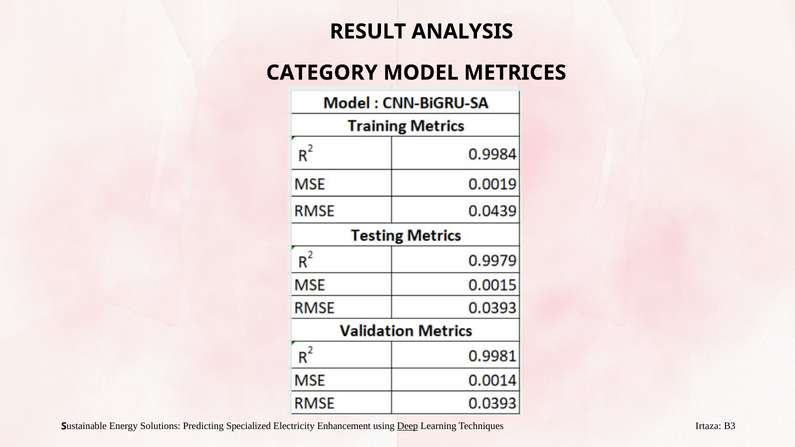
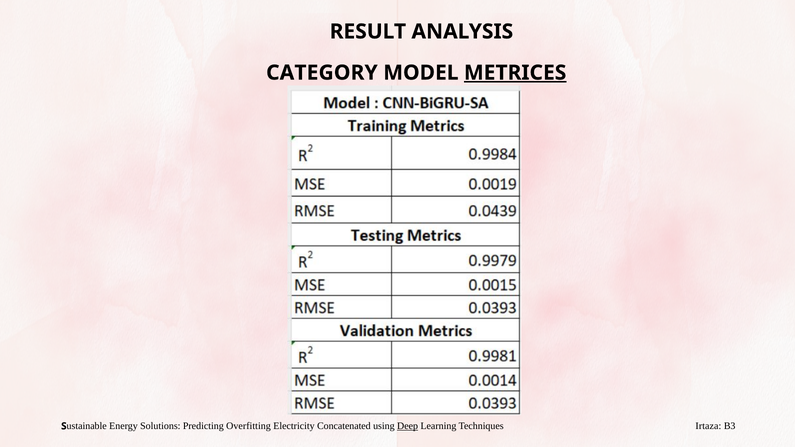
METRICES underline: none -> present (515, 73)
Specialized: Specialized -> Overfitting (249, 426)
Enhancement: Enhancement -> Concatenated (344, 426)
